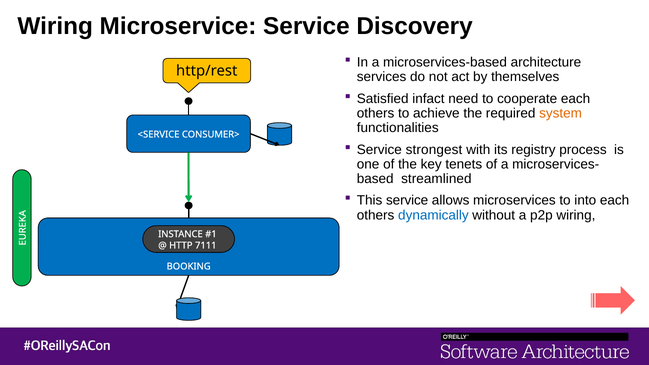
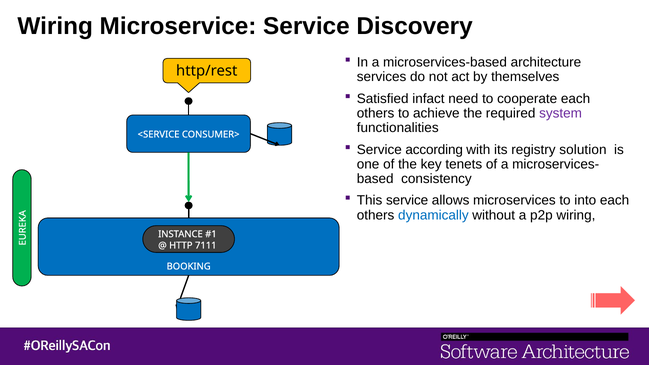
system colour: orange -> purple (561, 113)
strongest: strongest -> according (434, 150)
process: process -> solution (583, 150)
streamlined: streamlined -> consistency (436, 179)
